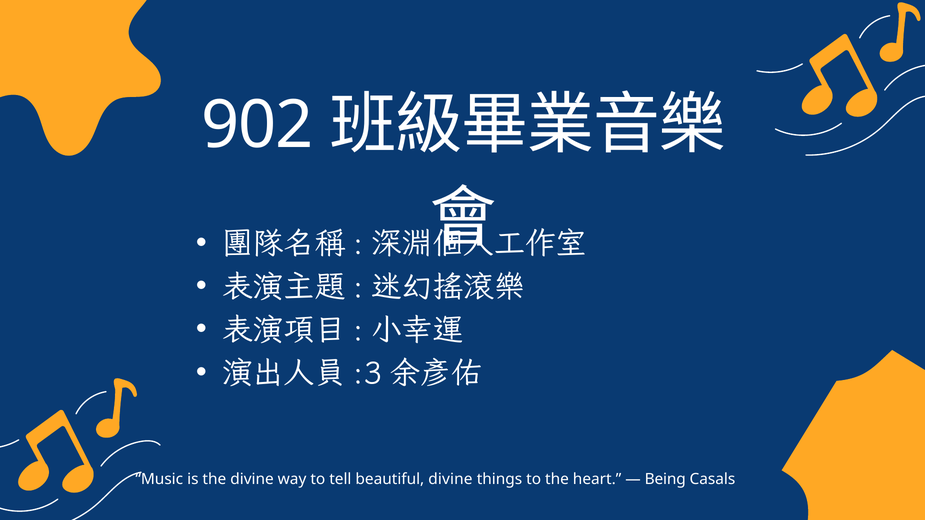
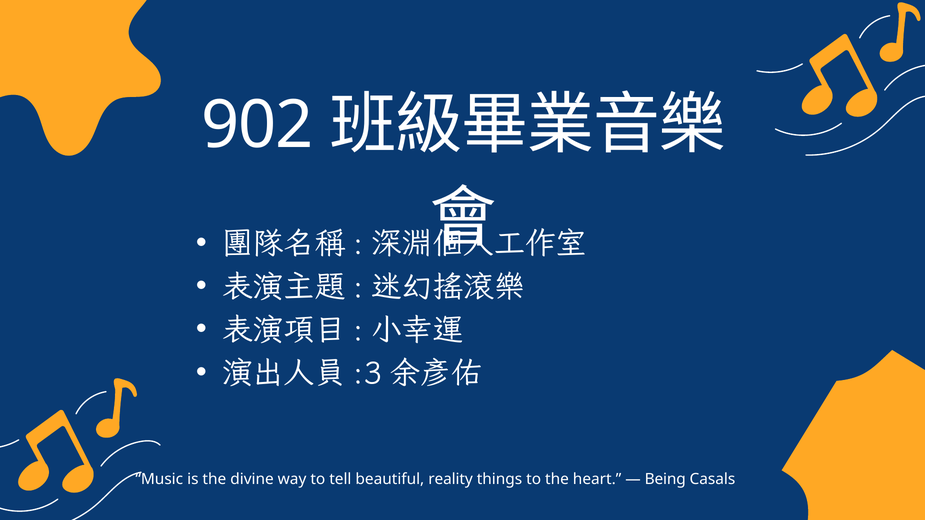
beautiful divine: divine -> reality (451, 479)
